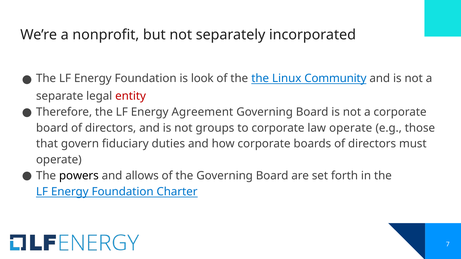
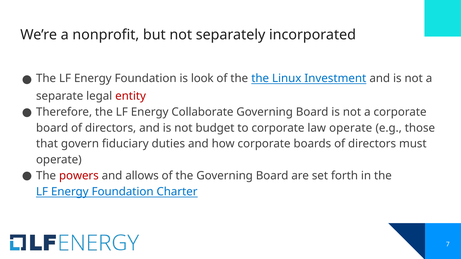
Community: Community -> Investment (335, 79)
Agreement: Agreement -> Collaborate (202, 112)
groups: groups -> budget (215, 128)
powers colour: black -> red (79, 176)
